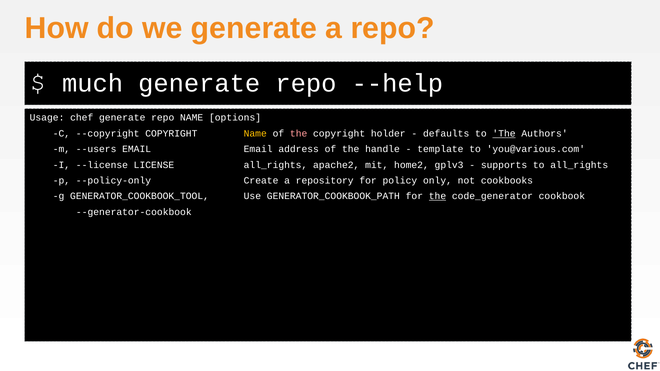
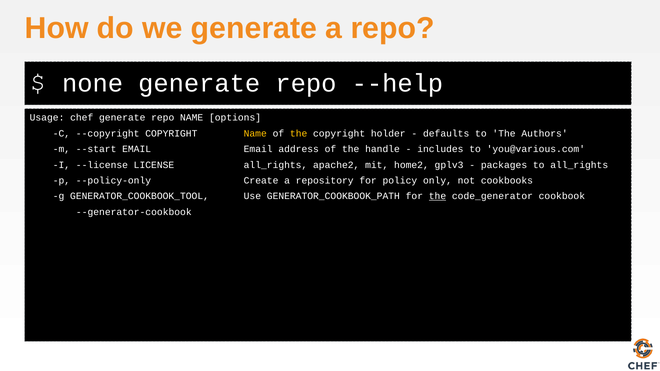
much: much -> none (93, 83)
the colour: pink -> yellow (299, 134)
The underline: present -> none (504, 134)
--users: --users -> --start (96, 149)
template: template -> includes (440, 149)
supports: supports -> packages (504, 165)
